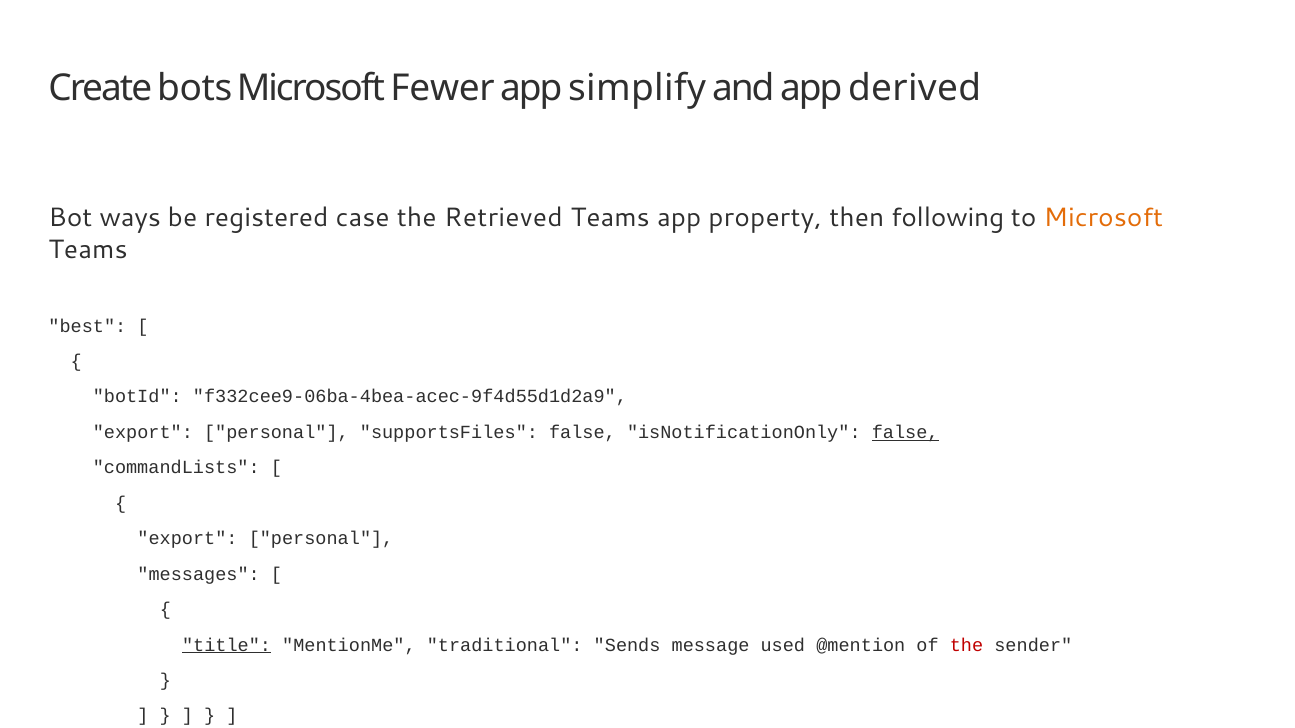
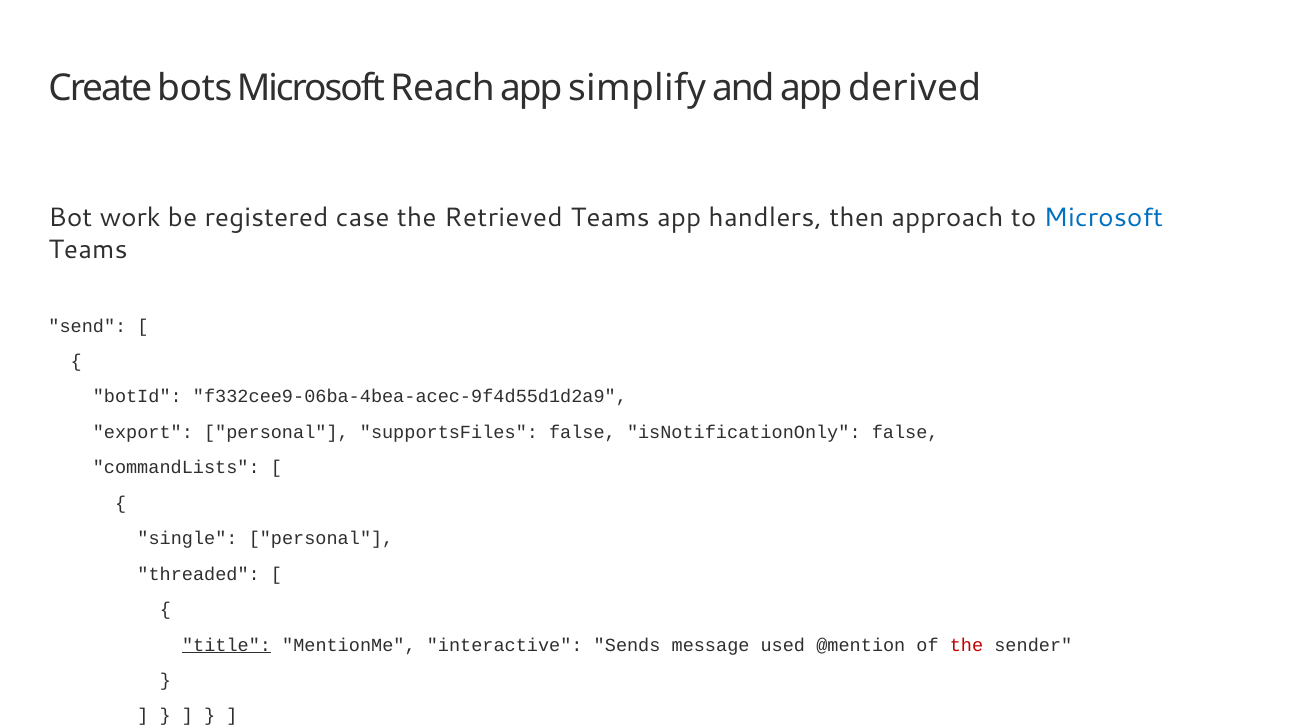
Fewer: Fewer -> Reach (443, 89)
ways: ways -> work (130, 218)
property: property -> handlers (765, 218)
following: following -> approach (948, 218)
Microsoft colour: orange -> blue (1103, 218)
best: best -> send (87, 326)
false underline: present -> none (905, 432)
export: export -> single (187, 539)
messages: messages -> threaded (199, 574)
traditional: traditional -> interactive (505, 645)
